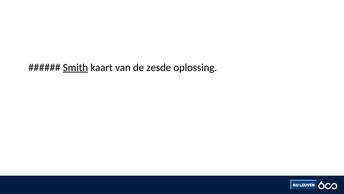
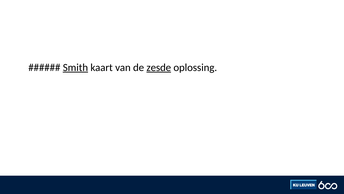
zesde underline: none -> present (159, 67)
